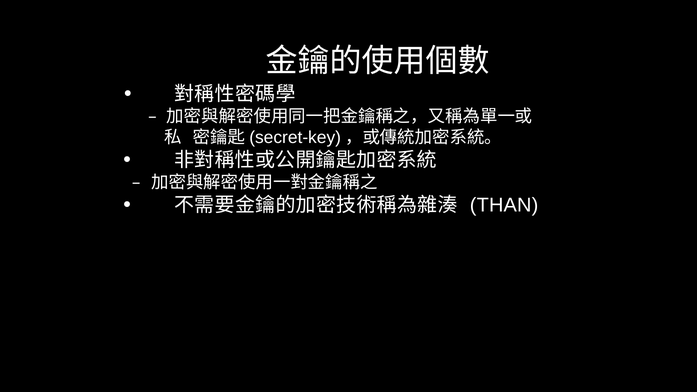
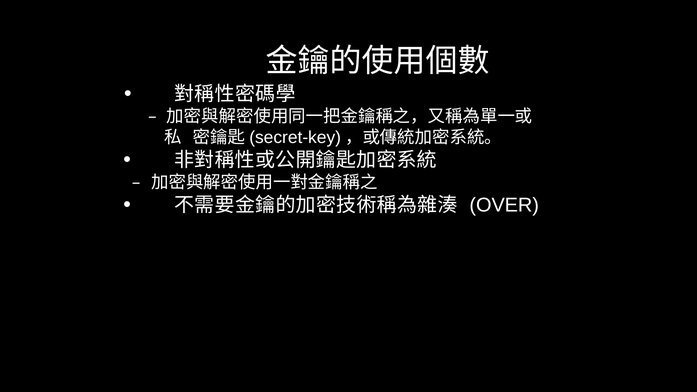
THAN: THAN -> OVER (504, 205)
